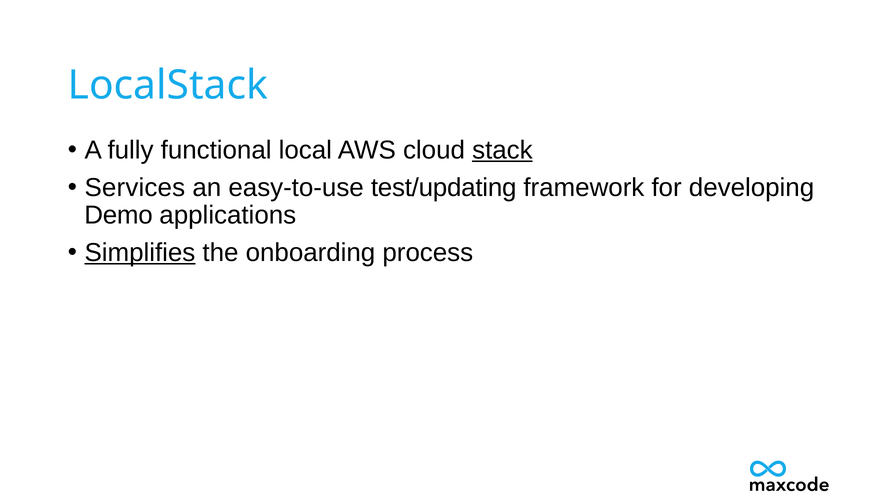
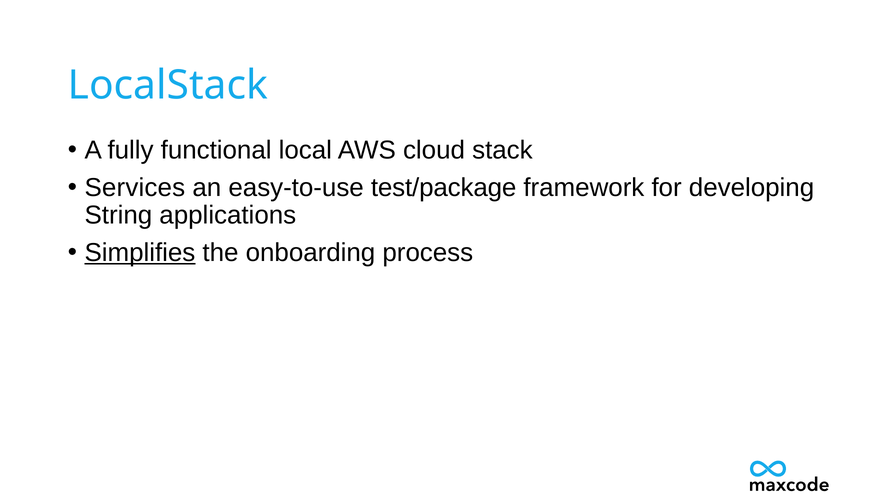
stack underline: present -> none (502, 150)
test/updating: test/updating -> test/package (444, 188)
Demo: Demo -> String (118, 216)
